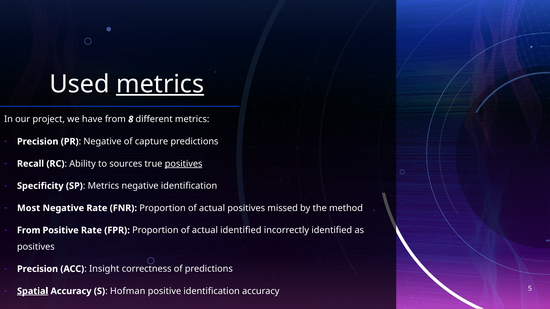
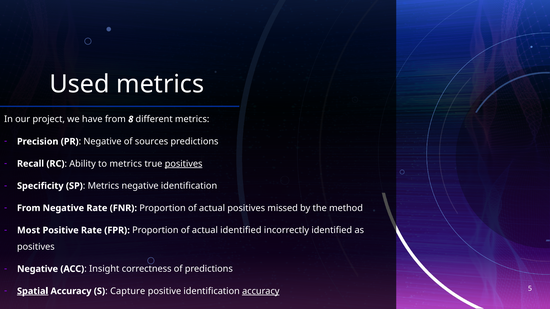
metrics underline: present -> none (160, 84)
capture: capture -> sources (152, 142)
to sources: sources -> metrics (126, 164)
Most: Most -> From (29, 208)
From: From -> Most (29, 231)
Precision: Precision -> Negative (38, 269)
Hofman: Hofman -> Capture (128, 291)
accuracy underline: none -> present (261, 291)
